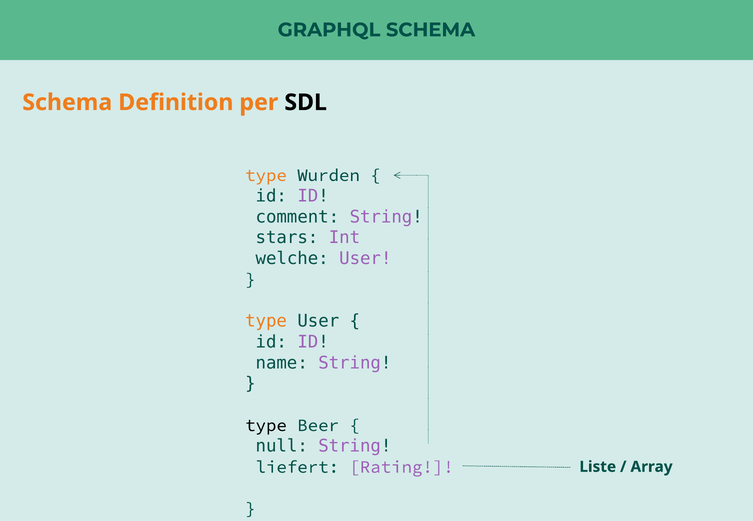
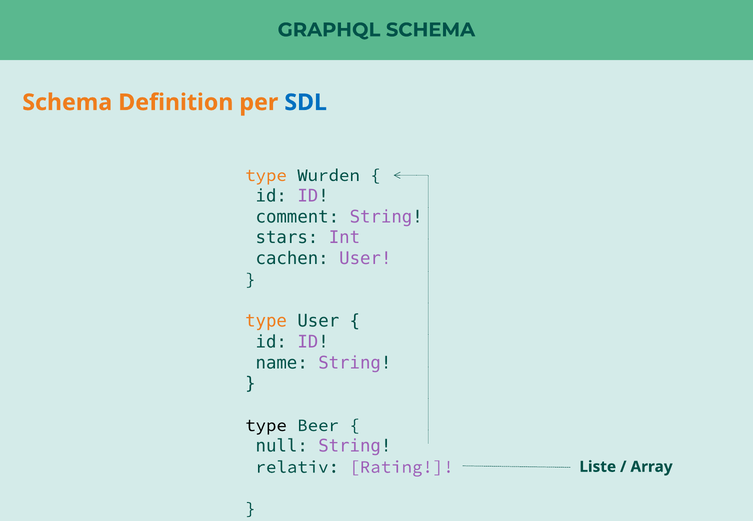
SDL colour: black -> blue (306, 102)
welche: welche -> cachen (292, 259)
liefert: liefert -> relativ (297, 467)
